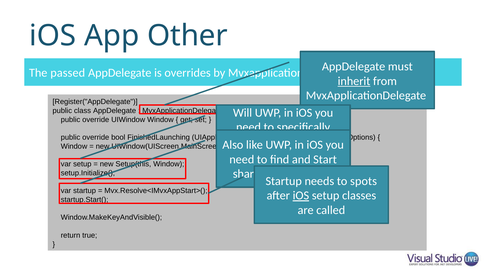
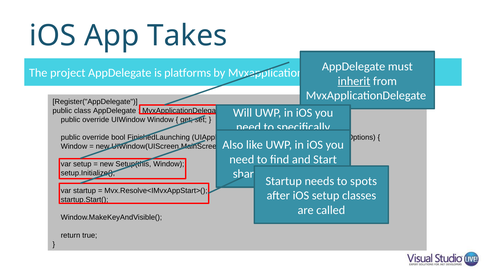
Other: Other -> Takes (187, 36)
passed: passed -> project (68, 73)
overrides: overrides -> platforms (188, 73)
iOS underline: present -> none (301, 196)
